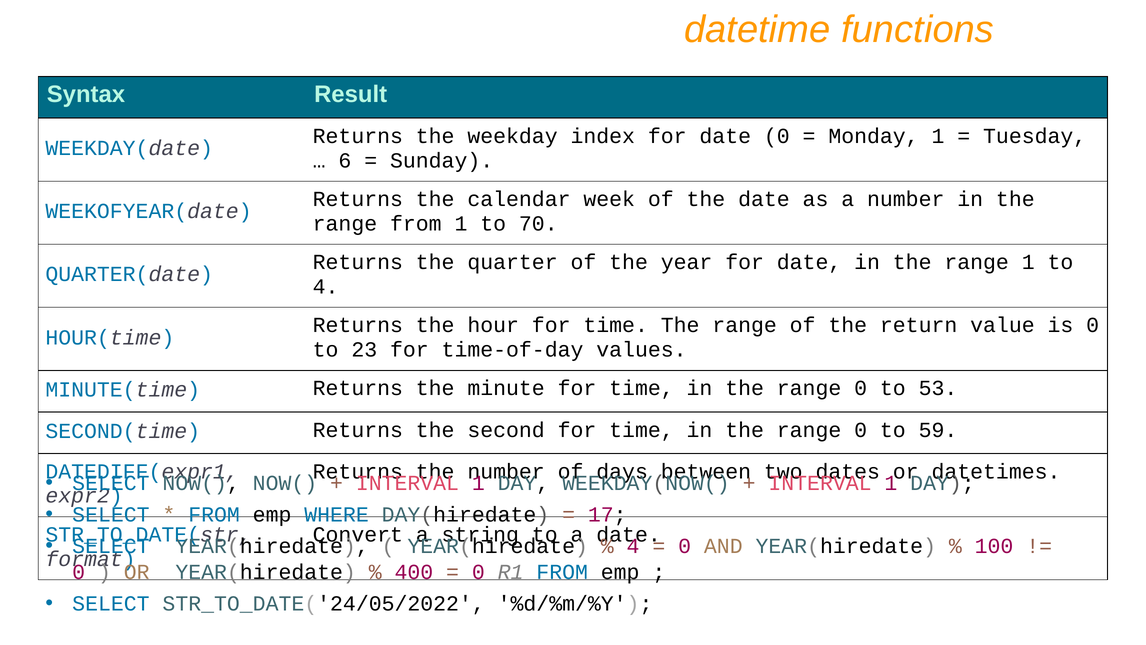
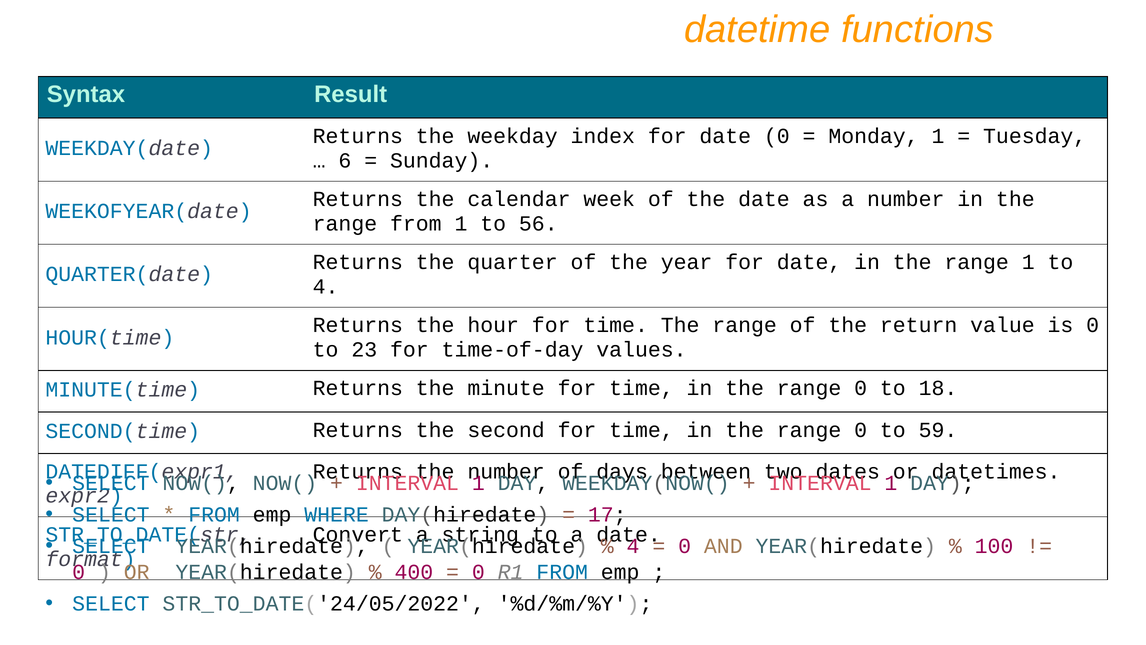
70: 70 -> 56 (538, 223)
53: 53 -> 18 (938, 388)
